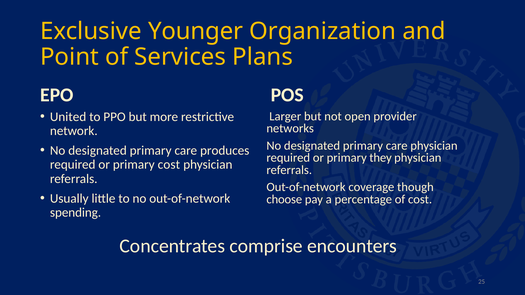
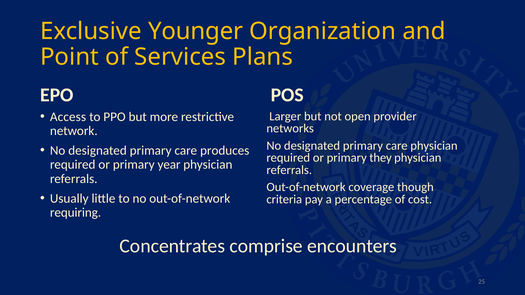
United: United -> Access (68, 117)
primary cost: cost -> year (169, 165)
choose: choose -> criteria (284, 200)
spending: spending -> requiring (76, 213)
